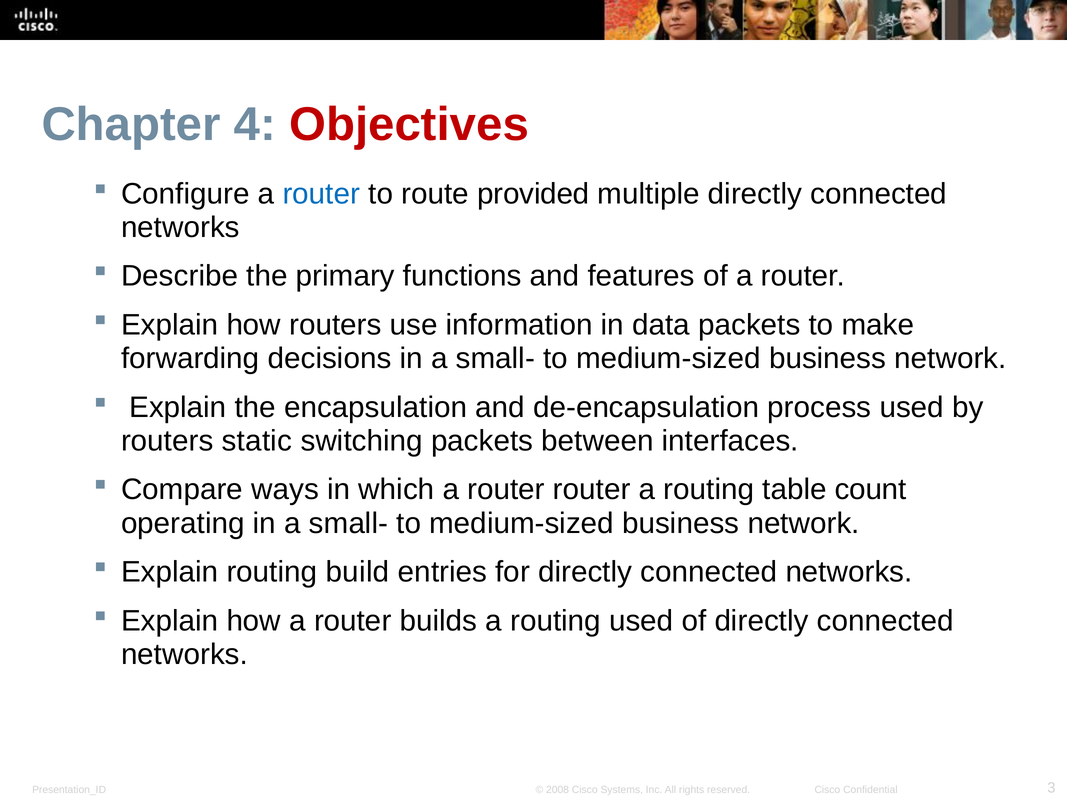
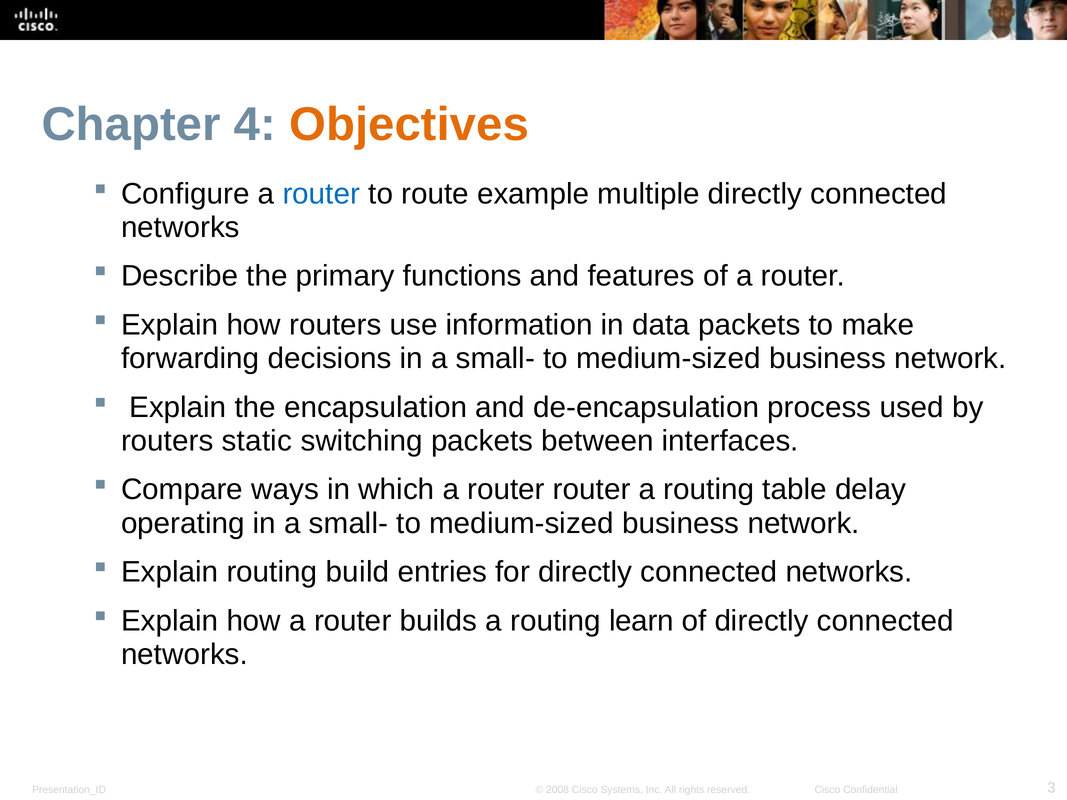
Objectives colour: red -> orange (409, 125)
provided: provided -> example (533, 194)
count: count -> delay (870, 490)
routing used: used -> learn (641, 621)
